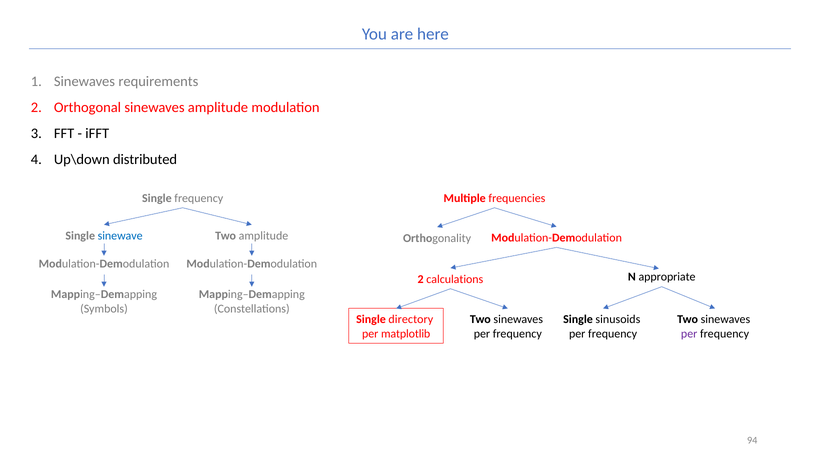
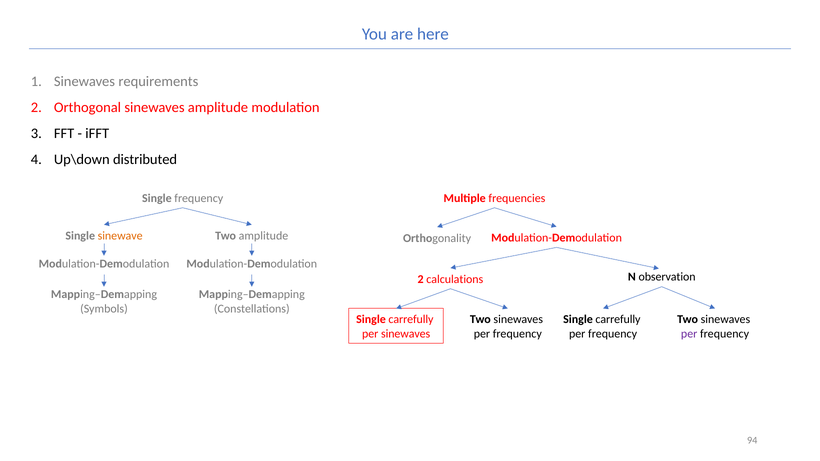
sinewave colour: blue -> orange (120, 236)
appropriate: appropriate -> observation (667, 277)
directory: directory -> carrefully (411, 320)
sinusoids: sinusoids -> carrefully (618, 320)
per matplotlib: matplotlib -> sinewaves (406, 334)
